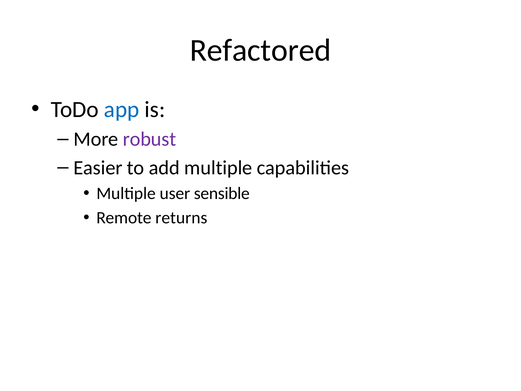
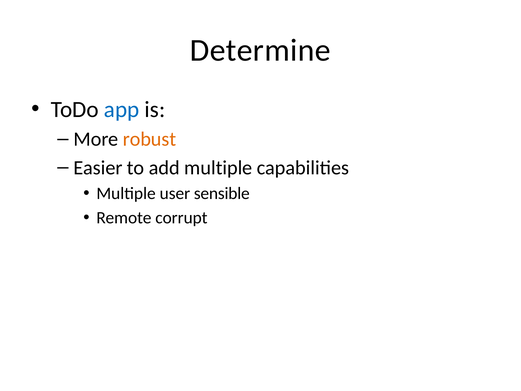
Refactored: Refactored -> Determine (260, 50)
robust colour: purple -> orange (150, 139)
returns: returns -> corrupt (181, 218)
